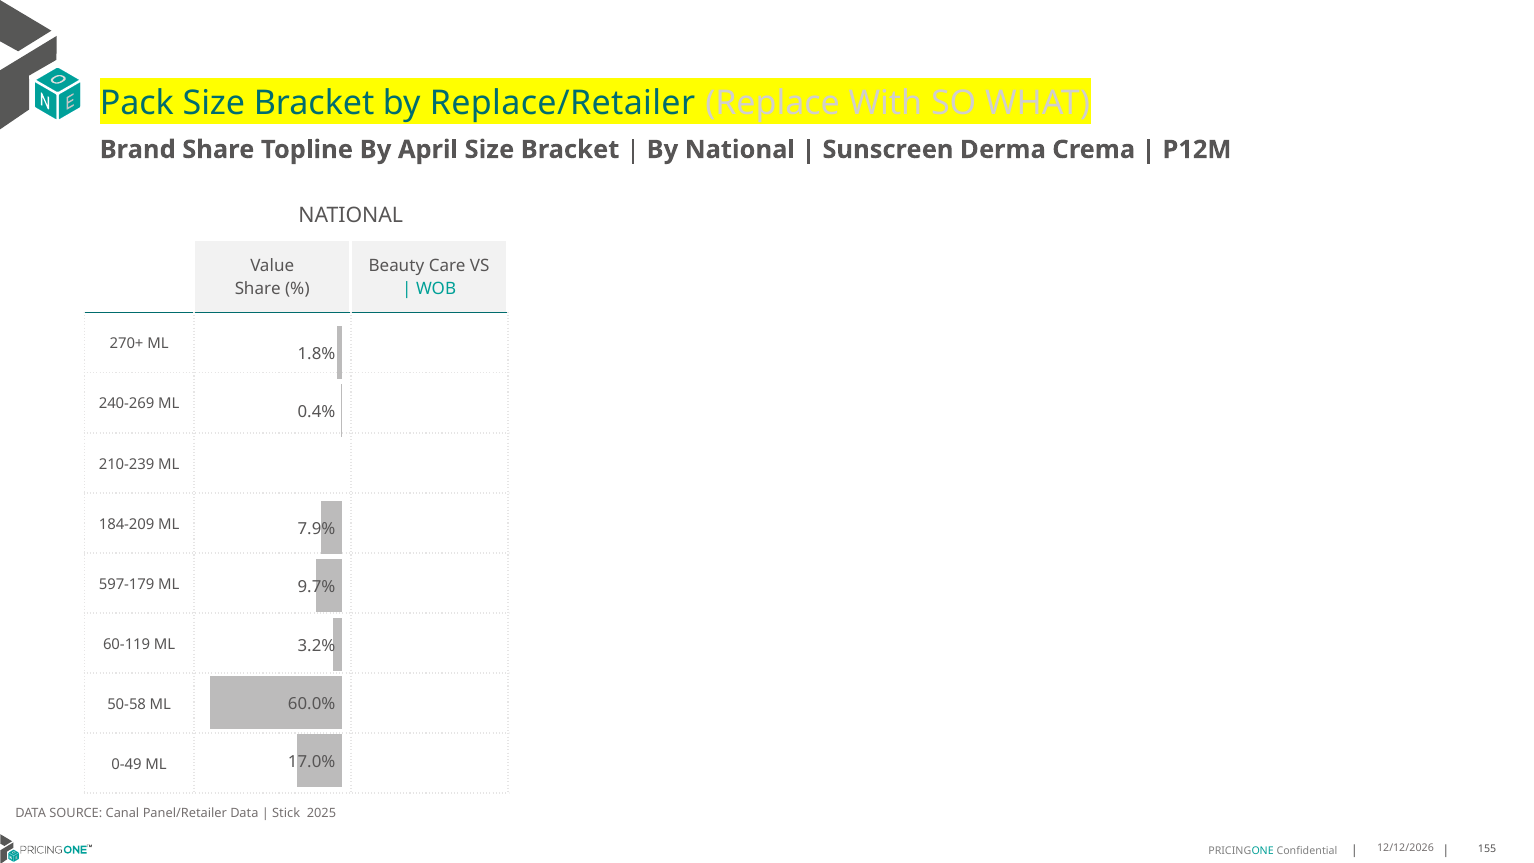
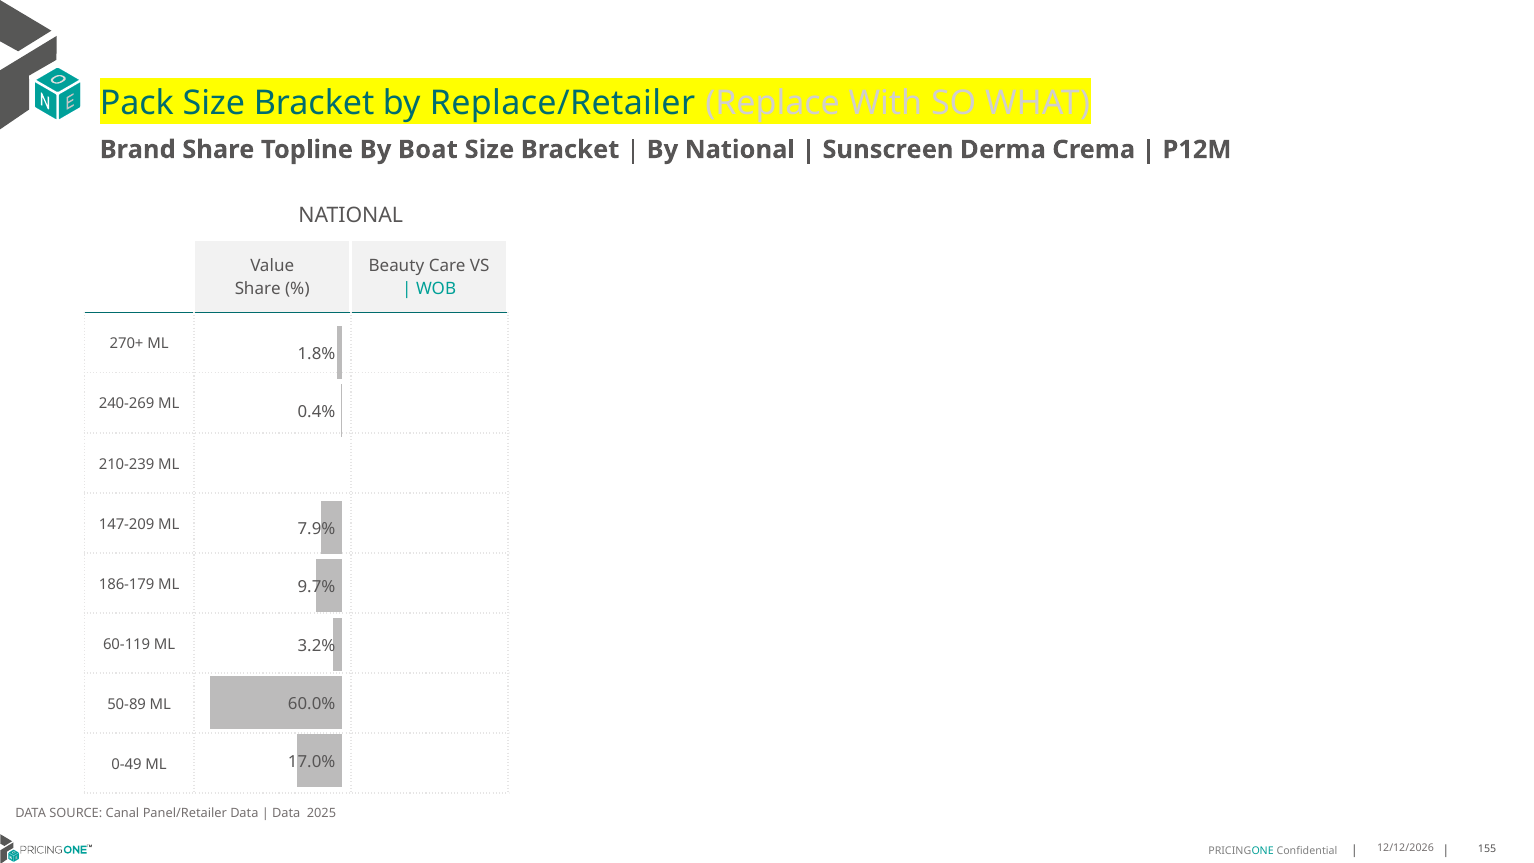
April: April -> Boat (428, 150)
184-209: 184-209 -> 147-209 (127, 524)
597-179: 597-179 -> 186-179 (127, 584)
50-58: 50-58 -> 50-89 (127, 704)
Stick: Stick -> Data (286, 813)
